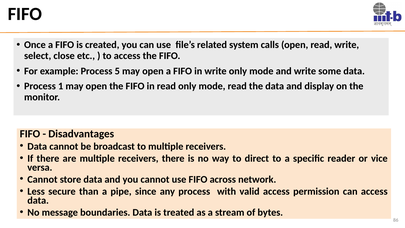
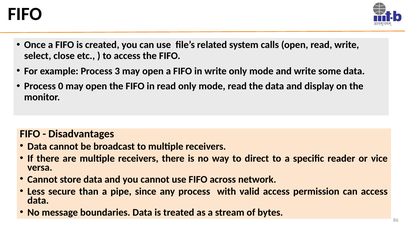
5: 5 -> 3 (117, 71)
1: 1 -> 0 (61, 86)
